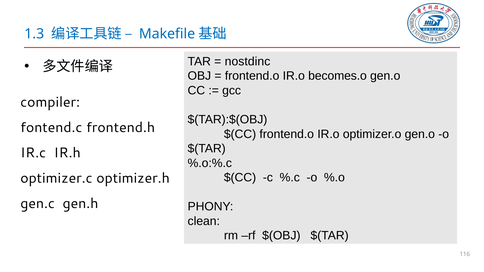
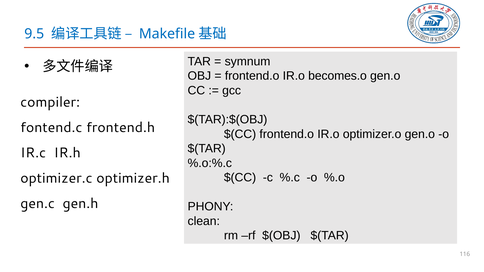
1.3: 1.3 -> 9.5 (34, 34)
nostdinc: nostdinc -> symnum (248, 62)
